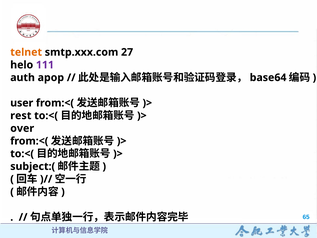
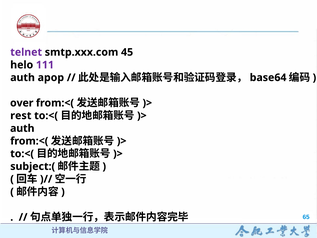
telnet colour: orange -> purple (26, 52)
27: 27 -> 45 (127, 52)
user: user -> over (22, 103)
over: over -> auth (22, 128)
